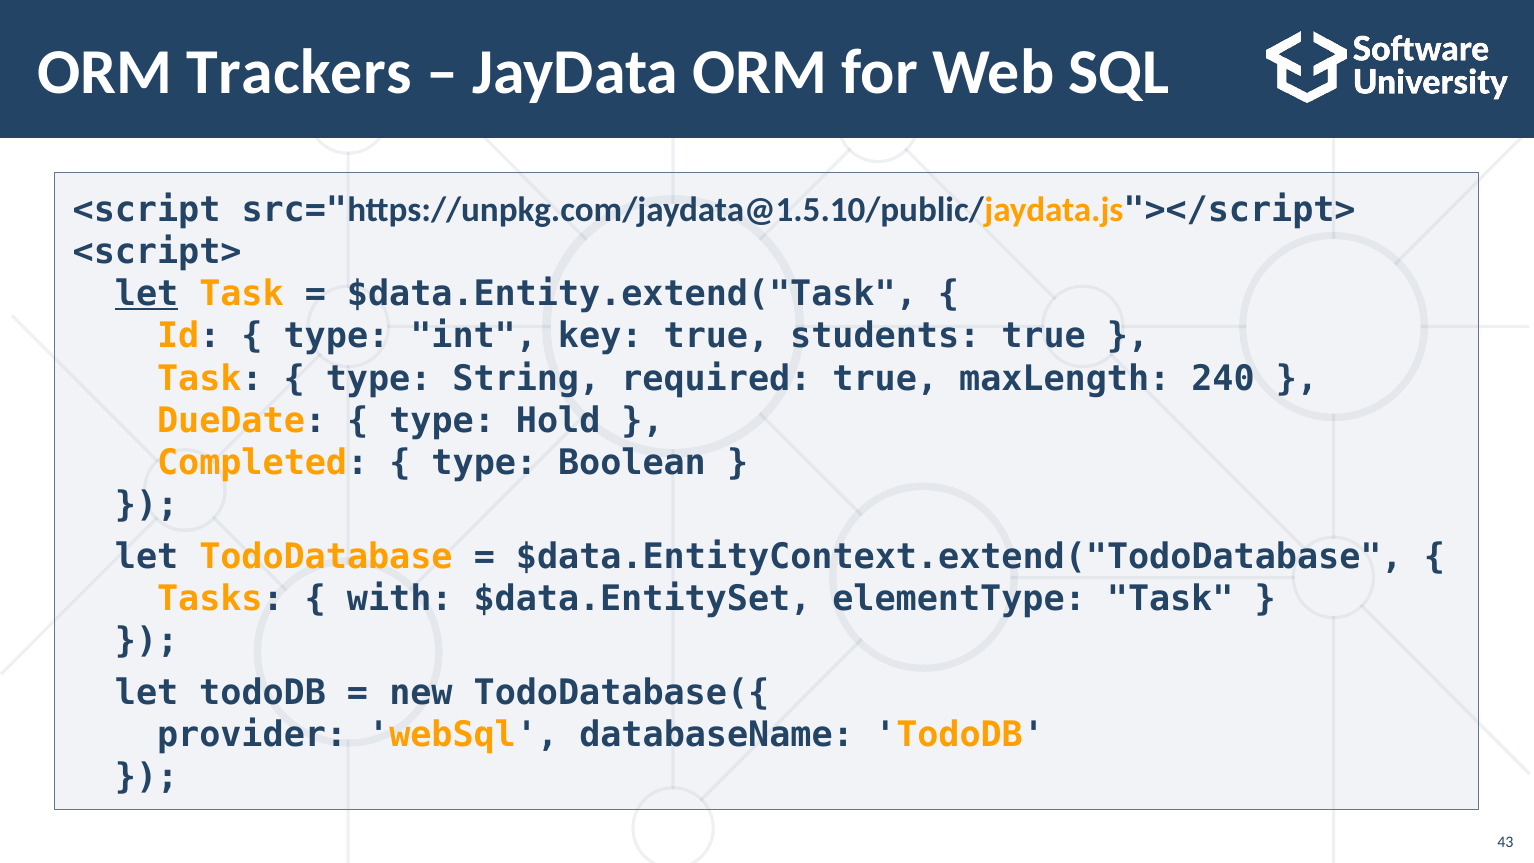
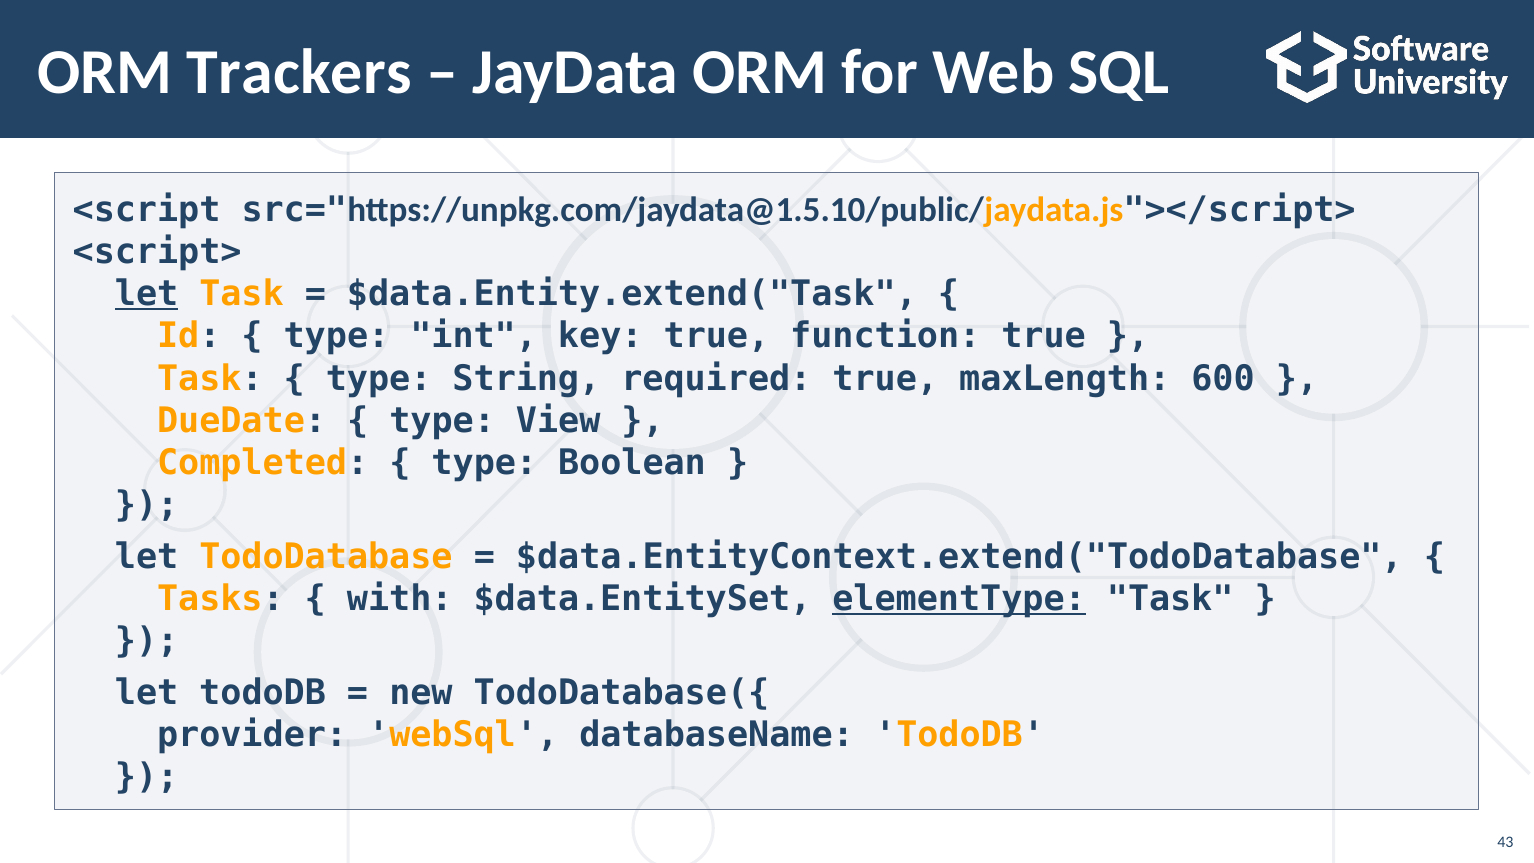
students: students -> function (885, 336)
240: 240 -> 600 (1223, 378)
Hold: Hold -> View (558, 421)
elementType underline: none -> present (959, 599)
